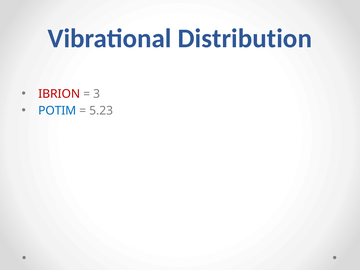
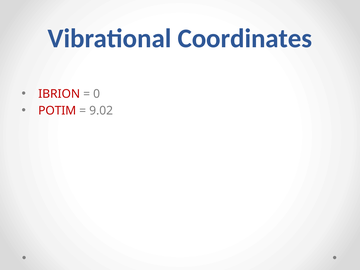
Distribution: Distribution -> Coordinates (245, 38)
3: 3 -> 0 (97, 94)
POTIM colour: blue -> red (57, 111)
5.23: 5.23 -> 9.02 (101, 111)
